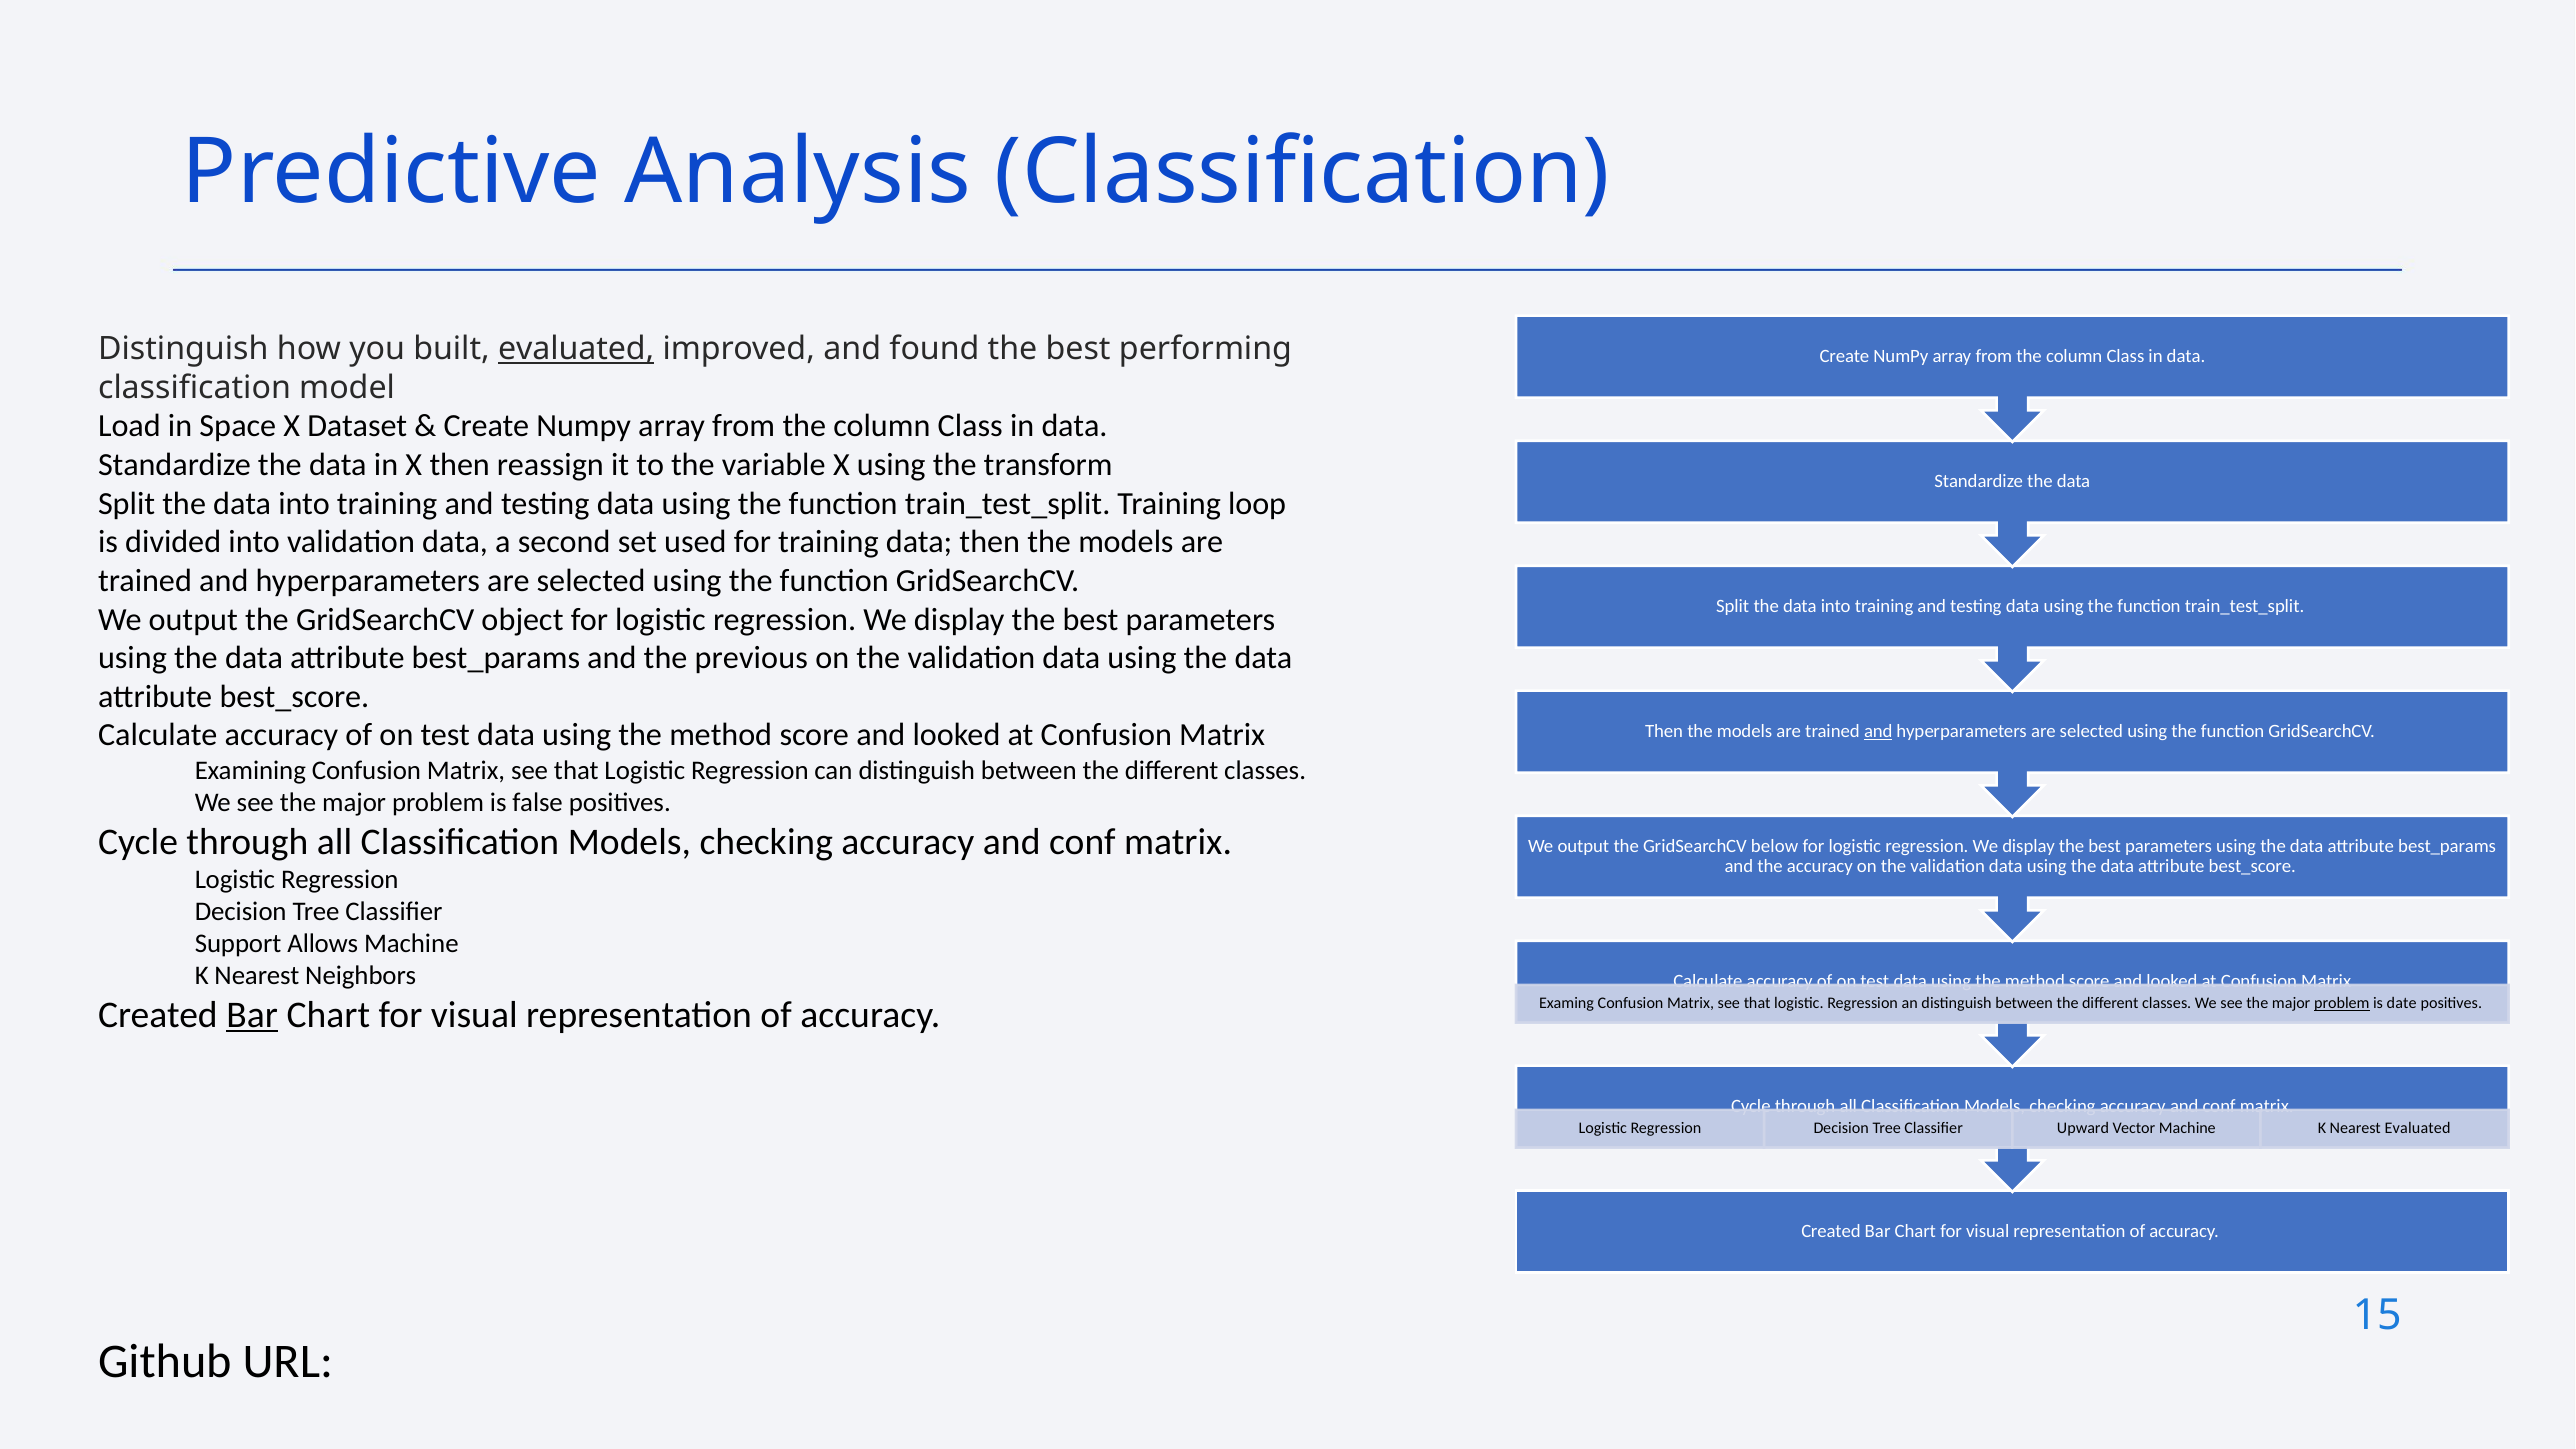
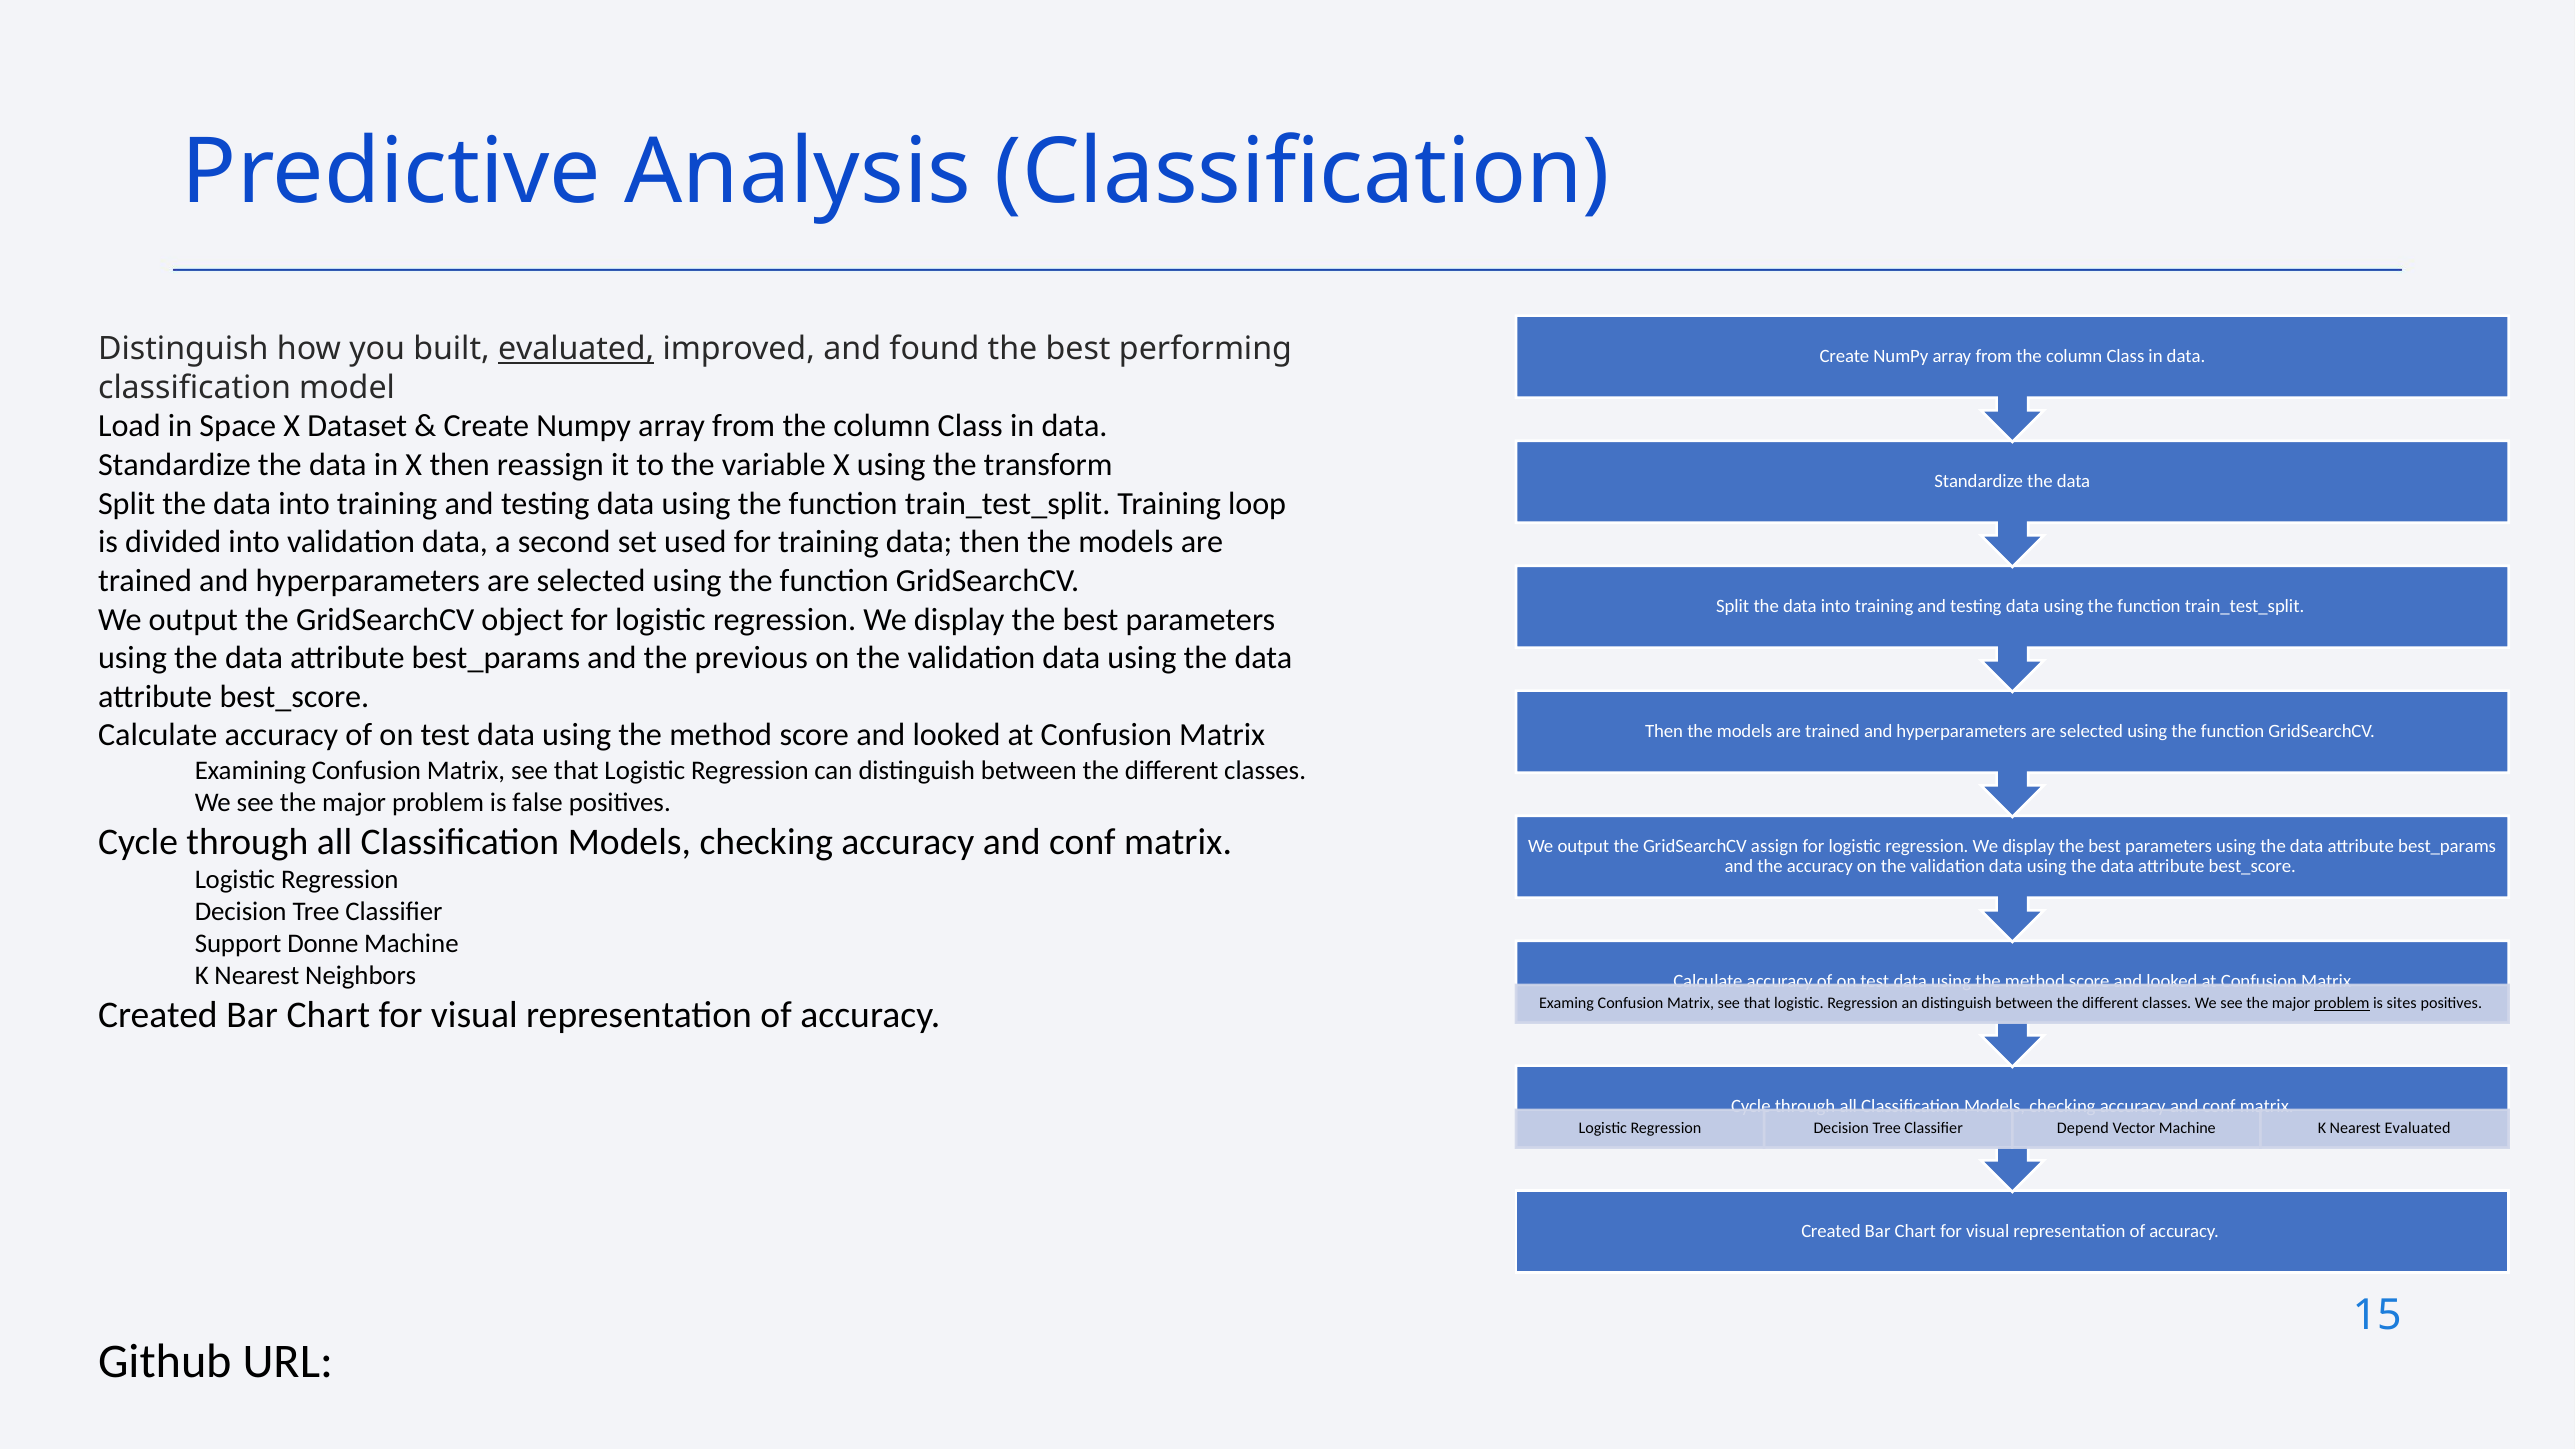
and underline: present -> none (1878, 732)
below: below -> assign (1775, 847)
Allows: Allows -> Donne (323, 944)
date: date -> sites (2402, 1004)
Bar underline: present -> none (252, 1015)
Upward: Upward -> Depend (2083, 1129)
